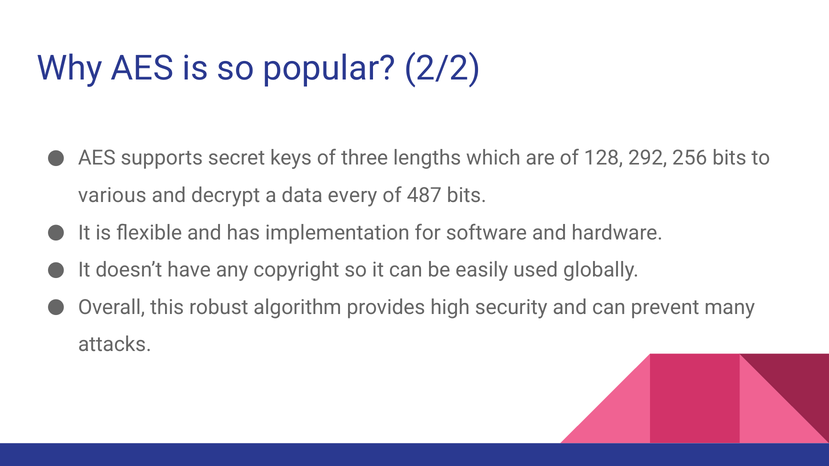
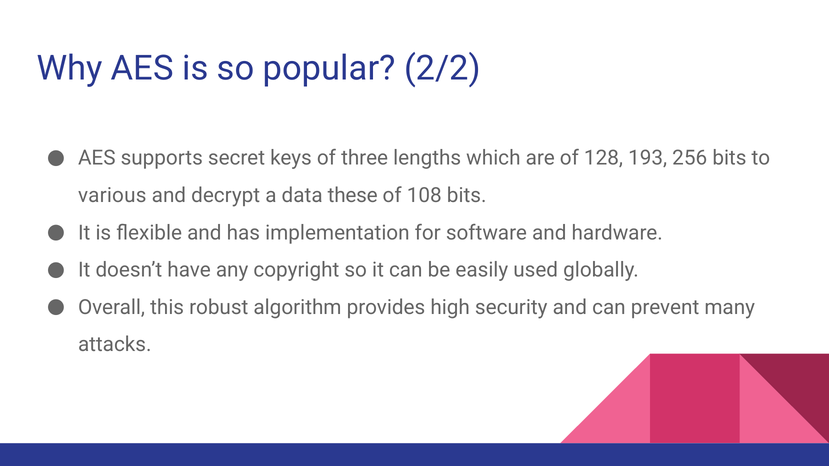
292: 292 -> 193 (648, 158)
every: every -> these (353, 196)
487: 487 -> 108 (424, 196)
